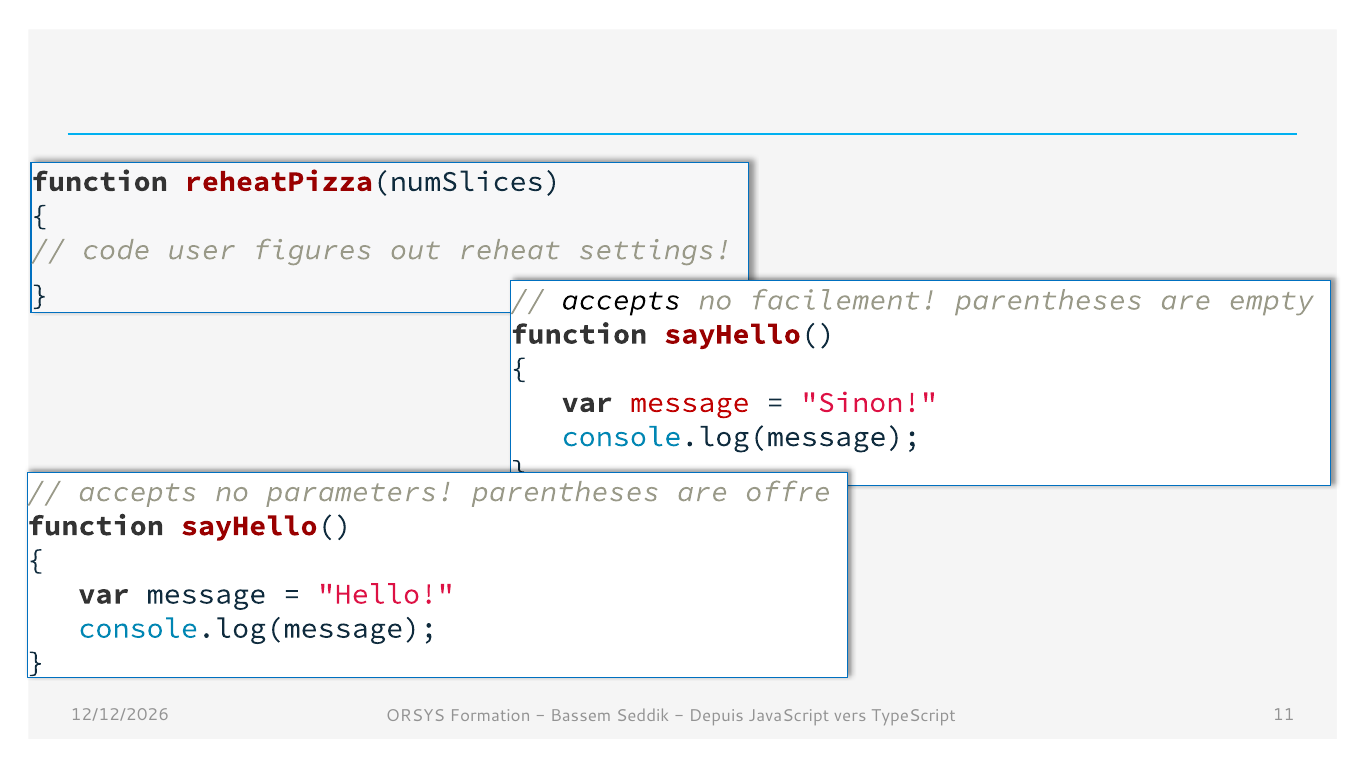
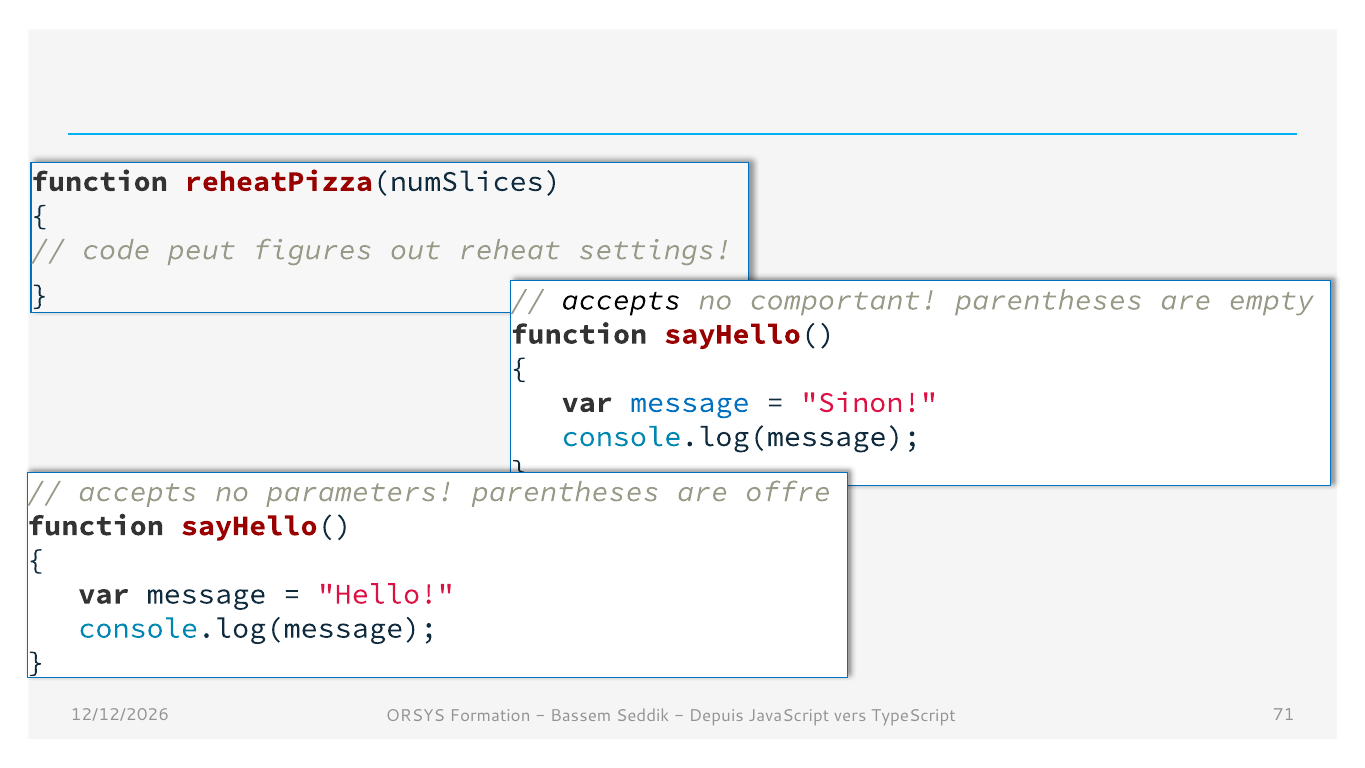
user: user -> peut (202, 250)
facilement: facilement -> comportant (844, 300)
message colour: red -> blue (690, 402)
11: 11 -> 71 (1284, 714)
